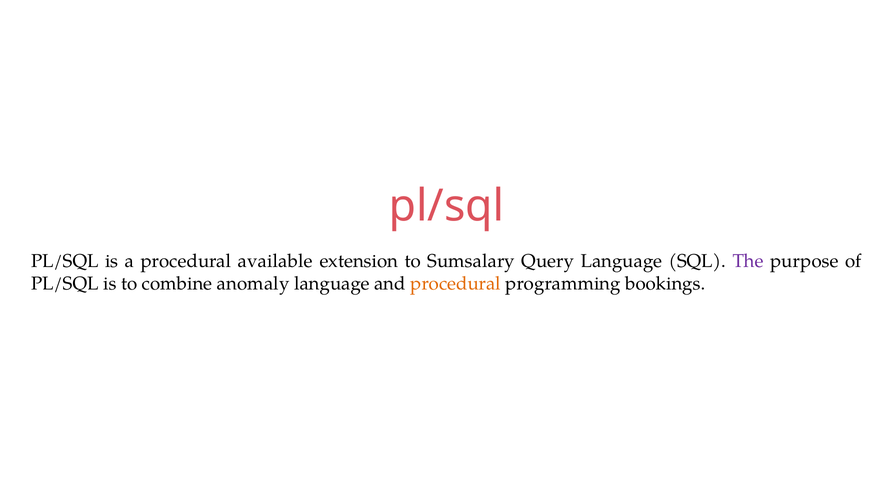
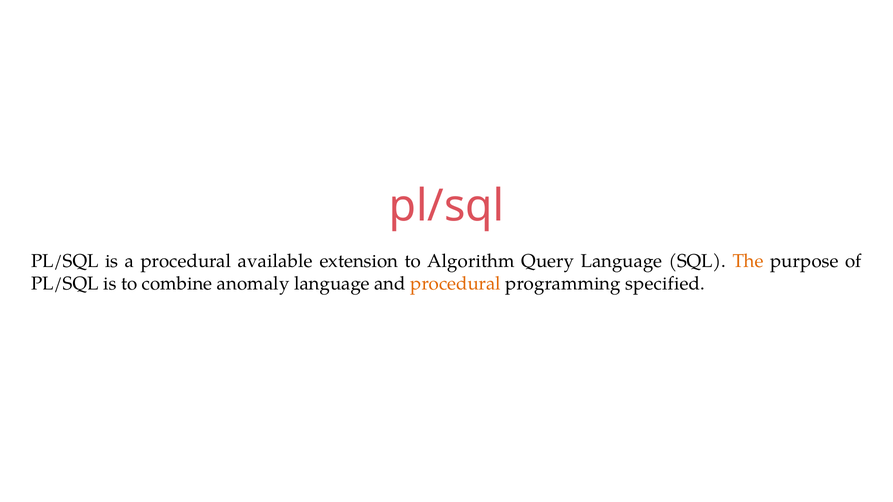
Sumsalary: Sumsalary -> Algorithm (471, 261)
The colour: purple -> orange (748, 261)
bookings: bookings -> specified (665, 284)
